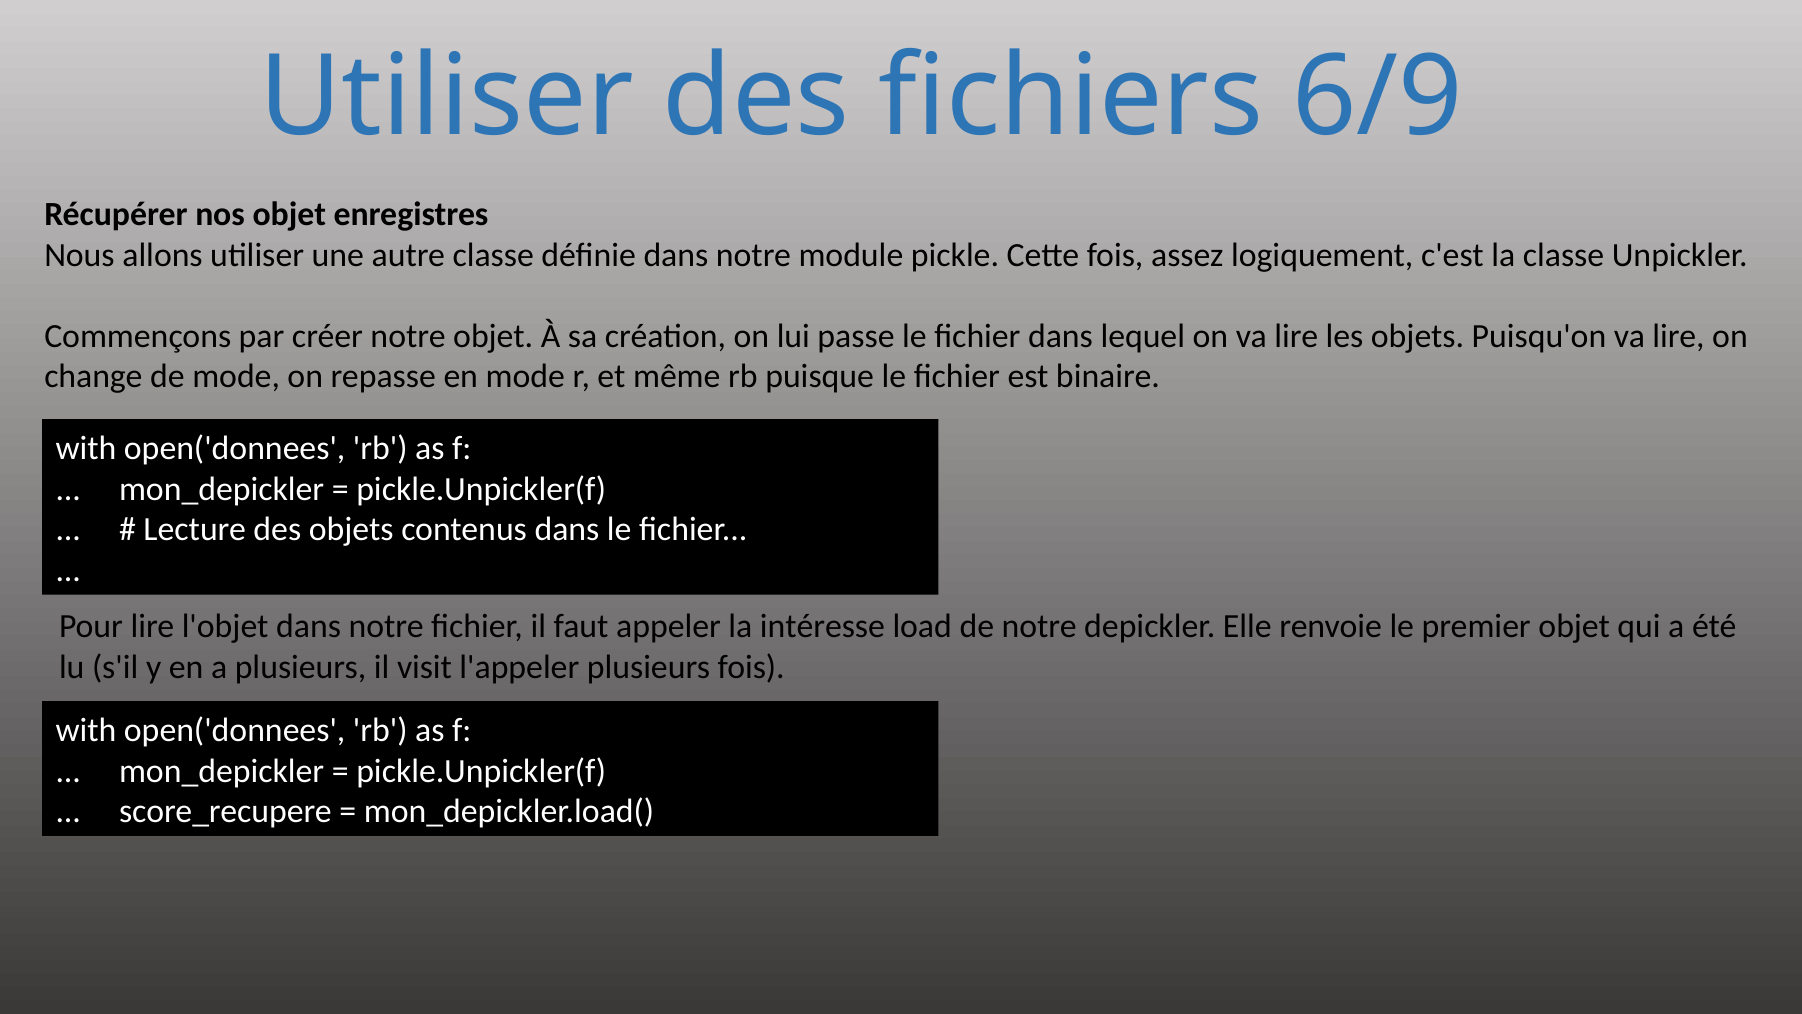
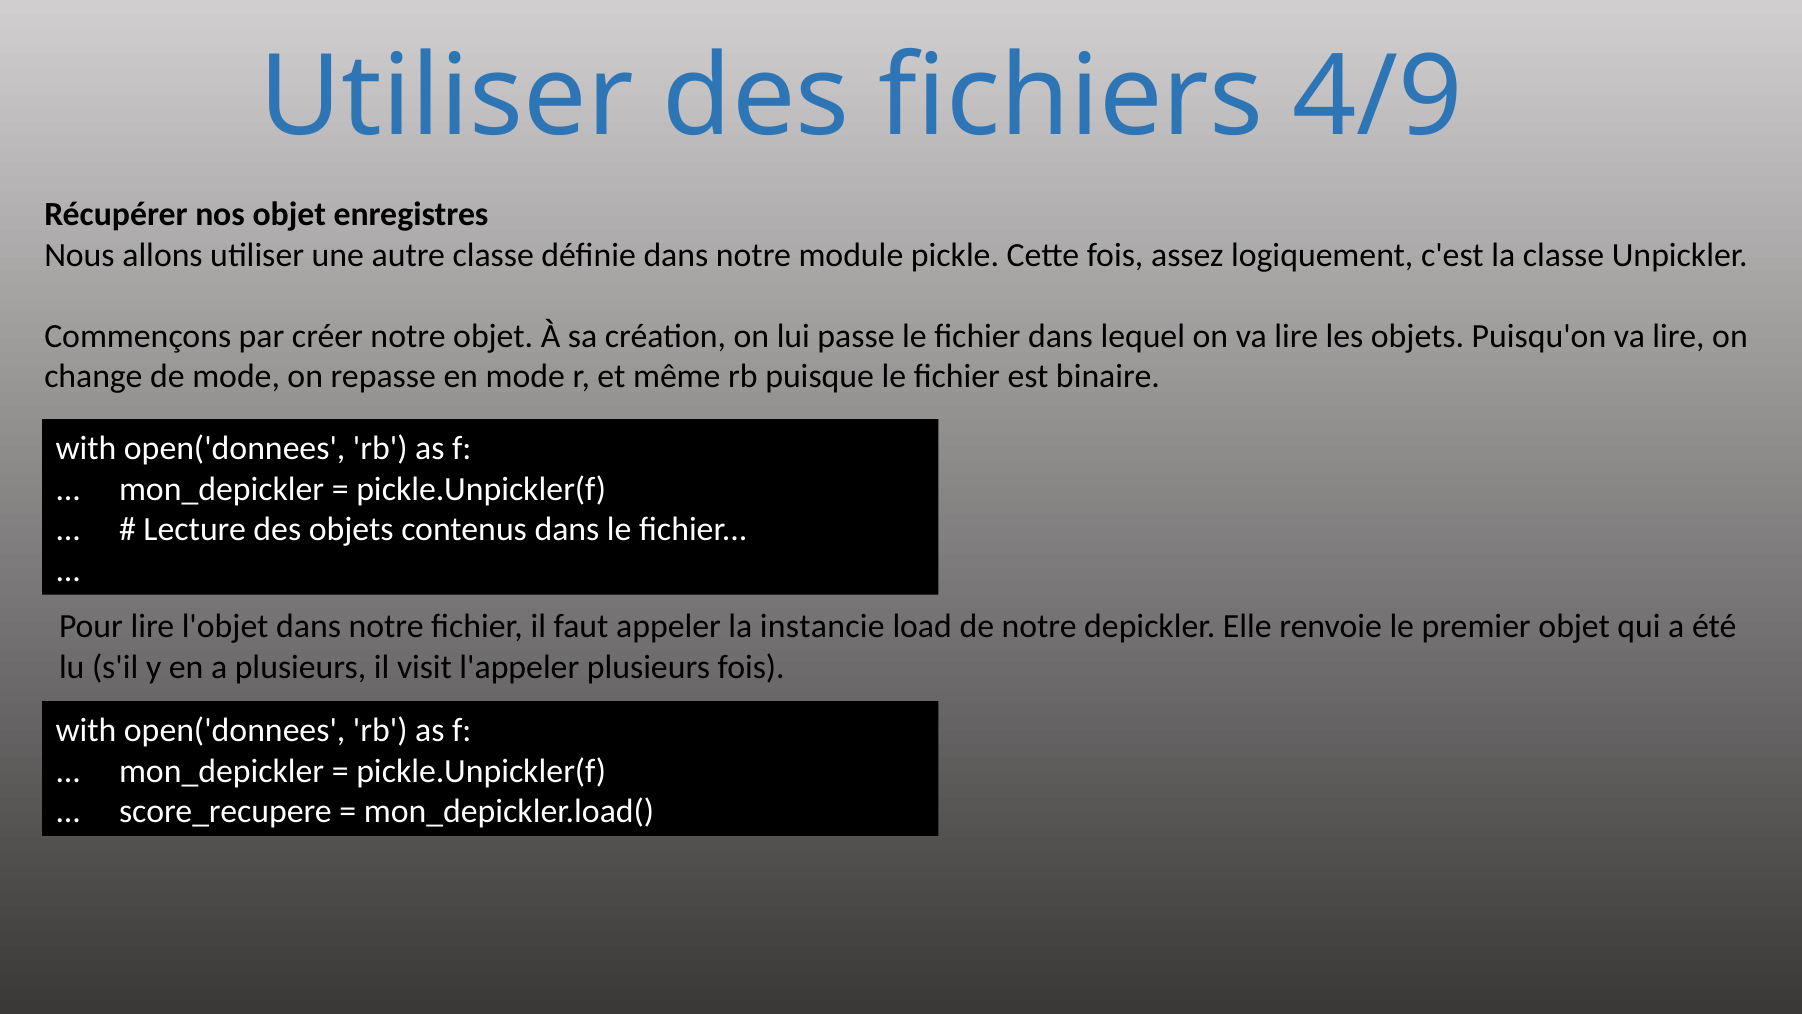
6/9: 6/9 -> 4/9 (1378, 97)
intéresse: intéresse -> instancie (822, 626)
